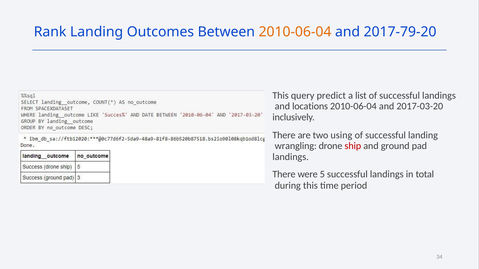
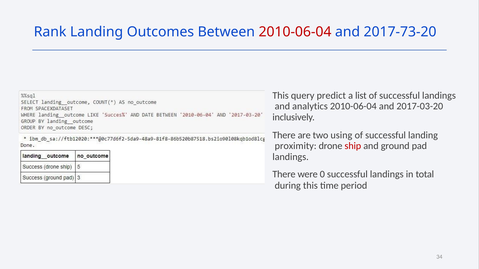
2010-06-04 colour: orange -> red (295, 32)
2017-79-20: 2017-79-20 -> 2017-73-20 (400, 32)
locations: locations -> analytics (310, 107)
wrangling: wrangling -> proximity (296, 146)
5: 5 -> 0 (322, 175)
